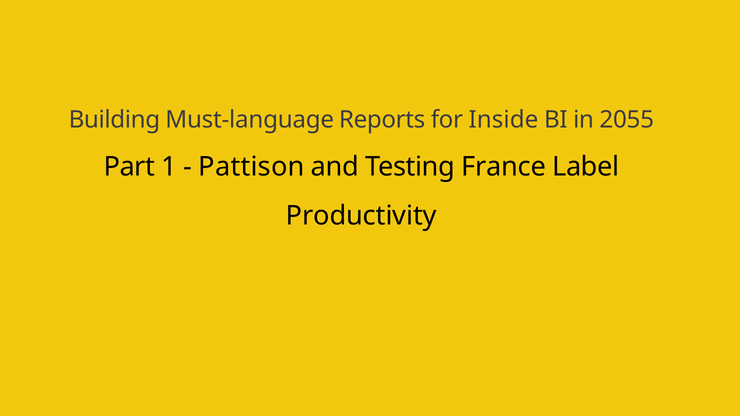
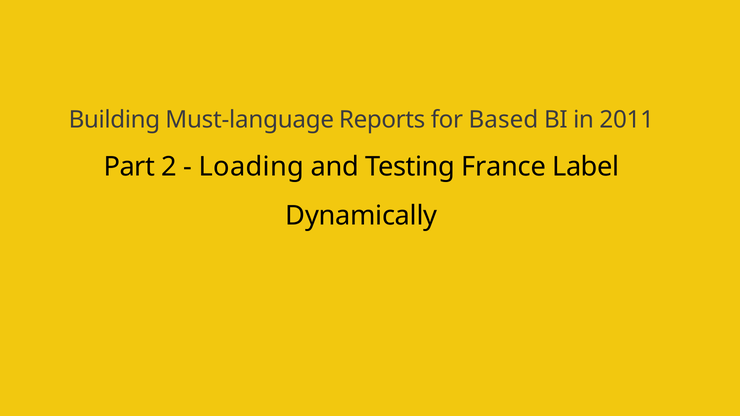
Inside: Inside -> Based (503, 120)
2055: 2055 -> 2011 (627, 120)
1: 1 -> 2 (169, 167)
Pattison: Pattison -> Loading (251, 167)
Productivity: Productivity -> Dynamically (361, 216)
